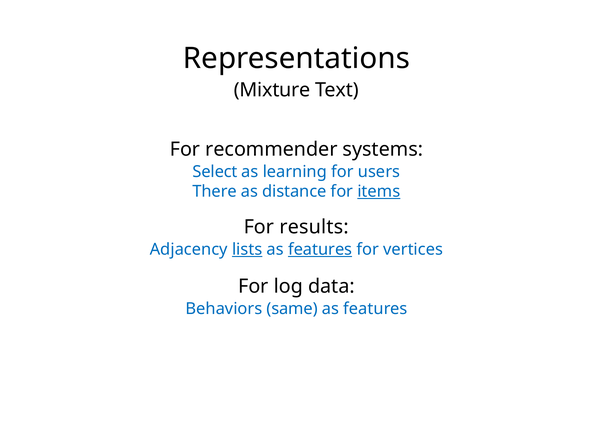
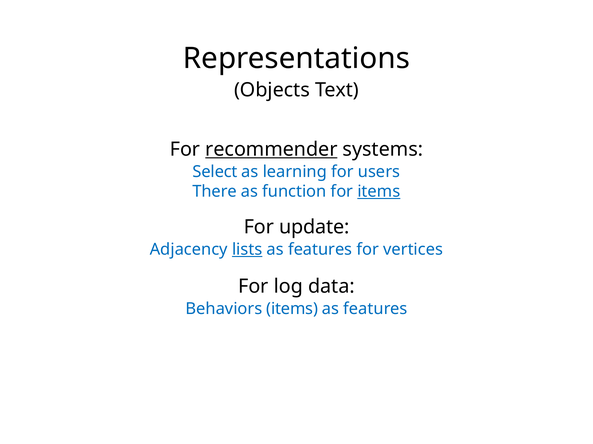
Mixture: Mixture -> Objects (272, 90)
recommender underline: none -> present (271, 150)
distance: distance -> function (294, 192)
results: results -> update (314, 227)
features underline: present -> none (320, 250)
Behaviors same: same -> items (292, 309)
